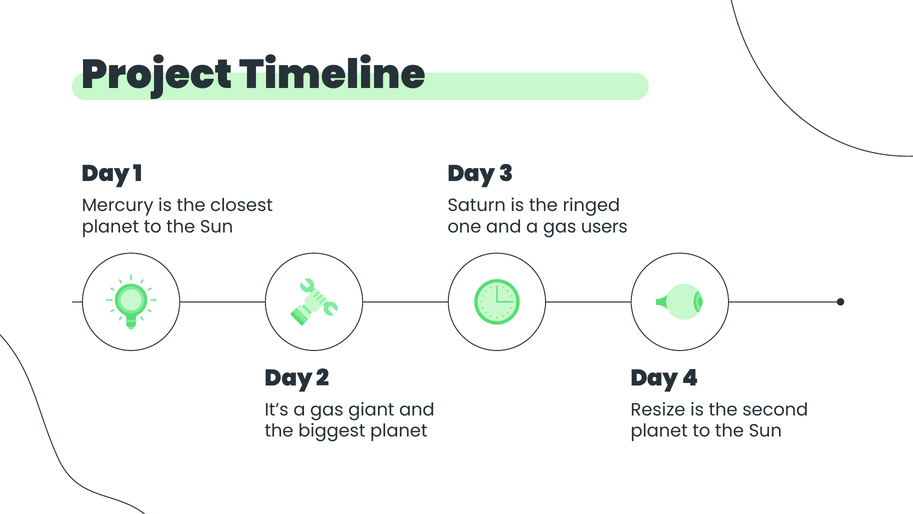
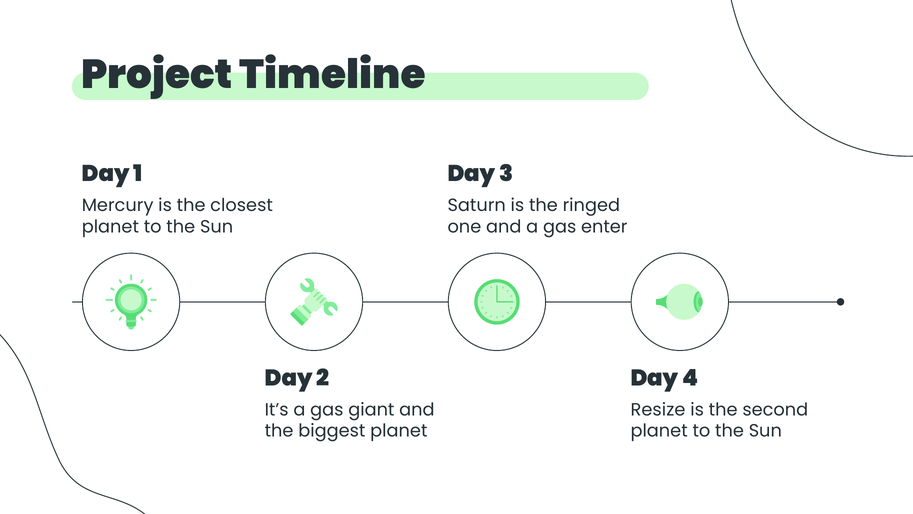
users: users -> enter (604, 227)
